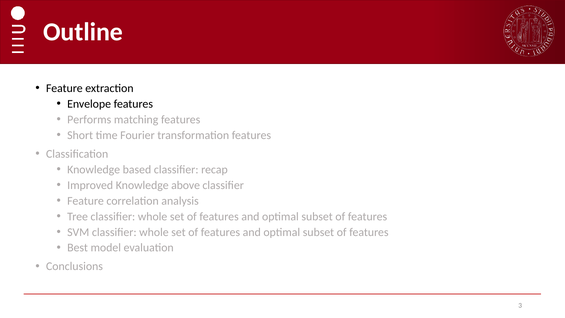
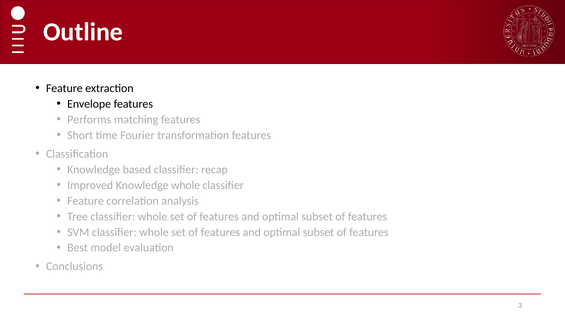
Knowledge above: above -> whole (186, 185)
